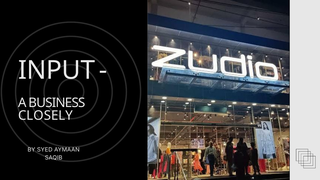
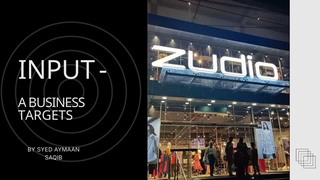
CLOSELY: CLOSELY -> TARGETS (46, 116)
